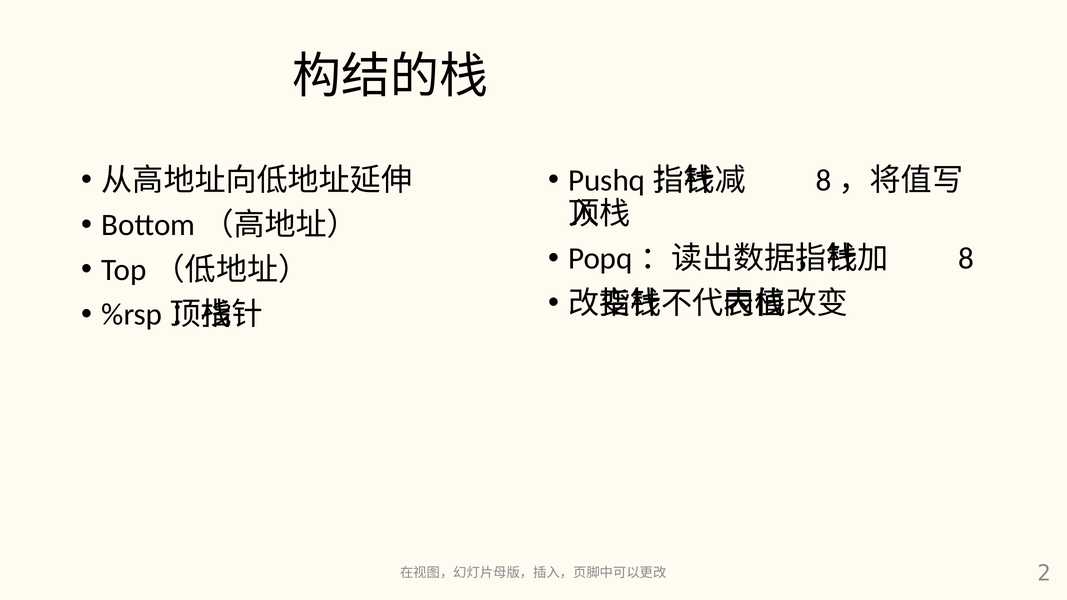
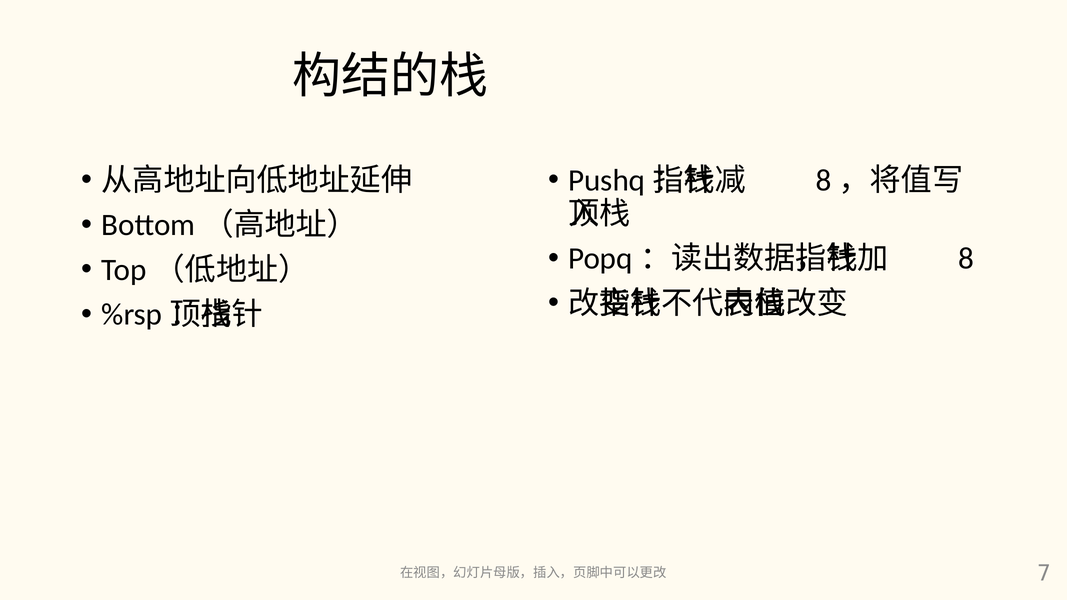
2: 2 -> 7 (1044, 574)
